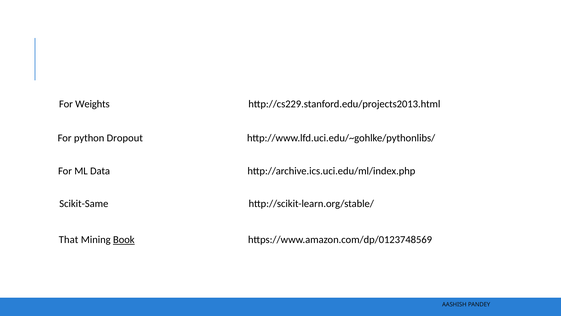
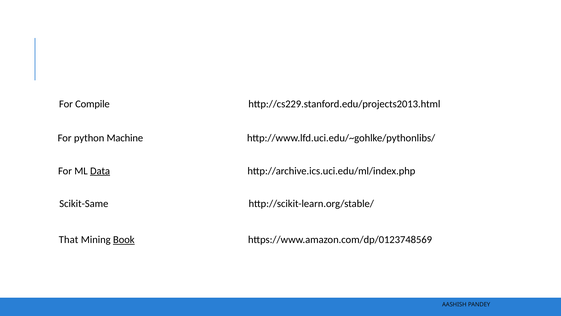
Weights: Weights -> Compile (92, 104)
Dropout: Dropout -> Machine (125, 138)
Data underline: none -> present (100, 171)
